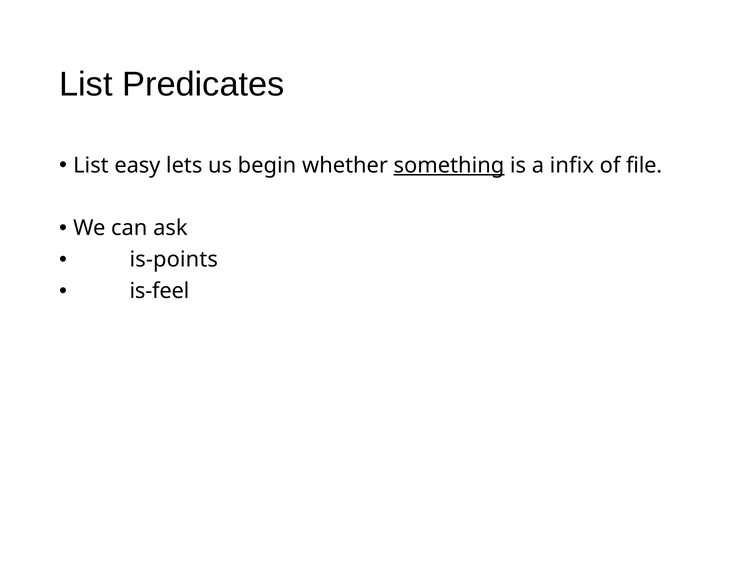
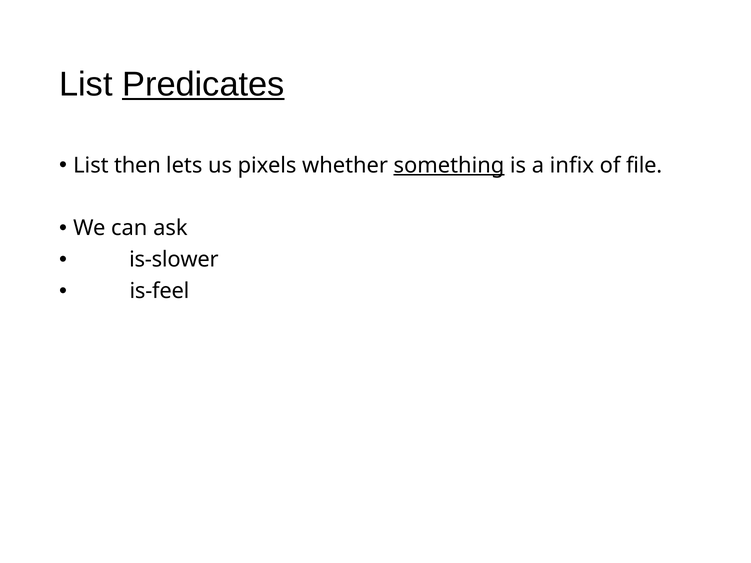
Predicates underline: none -> present (203, 84)
easy: easy -> then (137, 165)
begin: begin -> pixels (267, 165)
is-points: is-points -> is-slower (174, 260)
